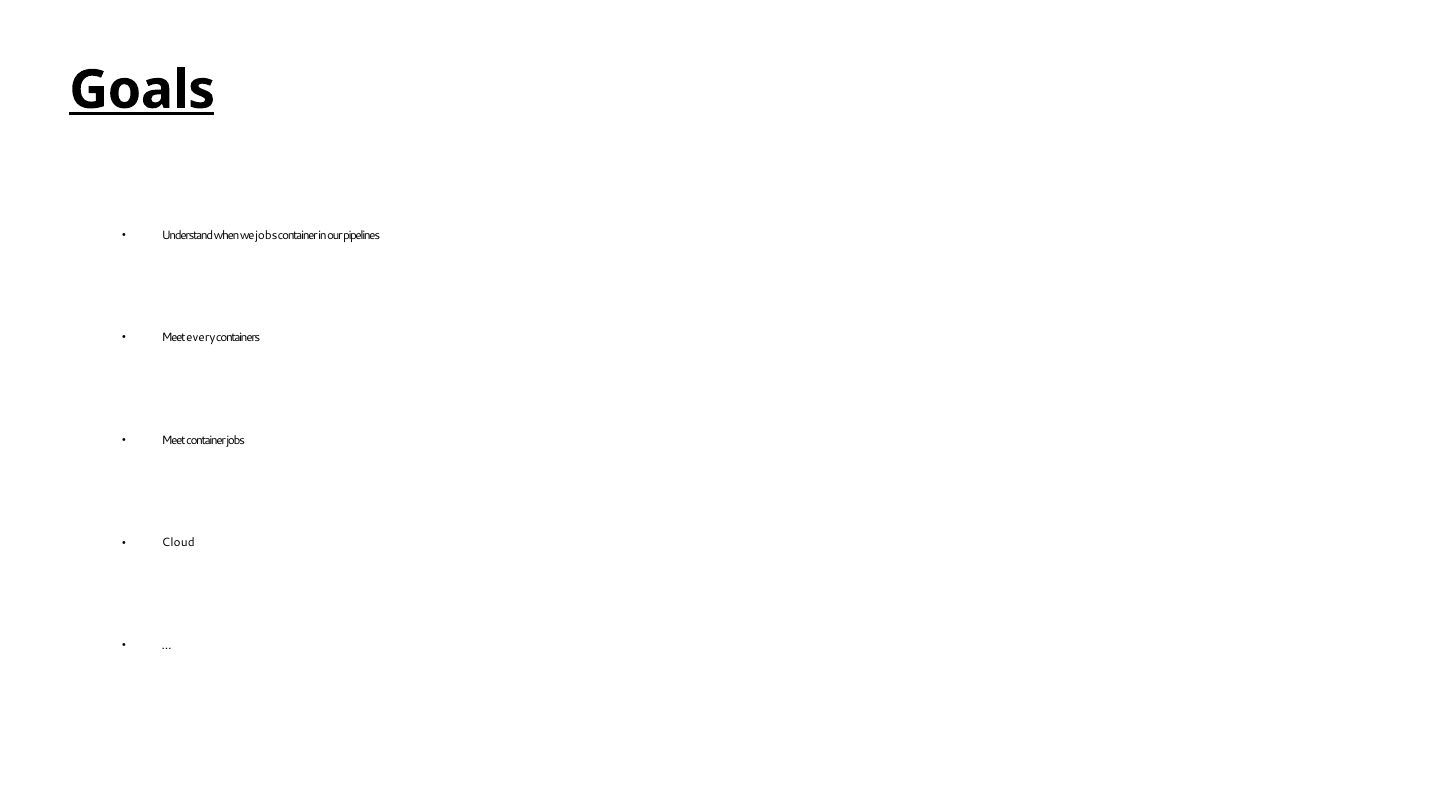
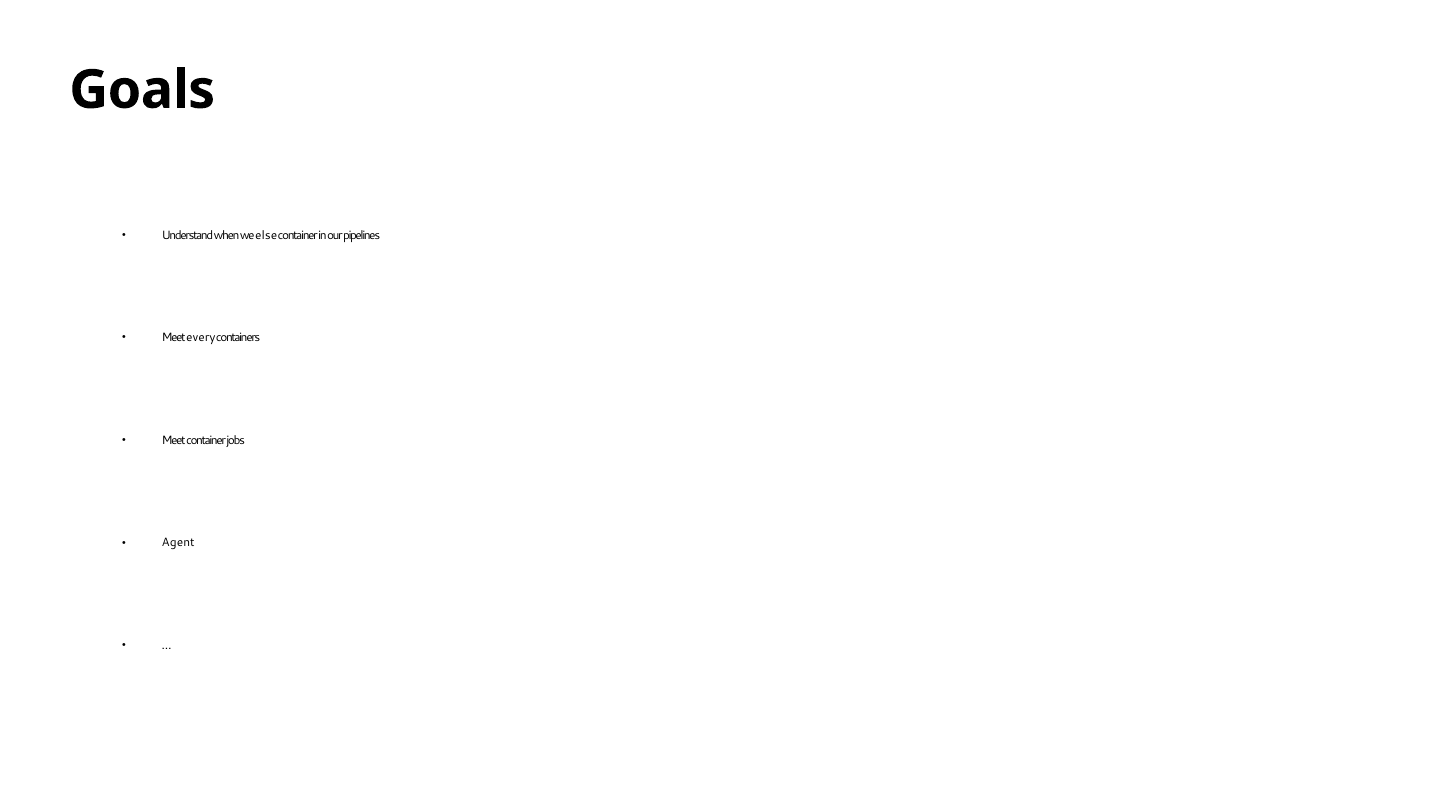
Goals underline: present -> none (142, 90)
we jobs: jobs -> else (266, 235)
Cloud: Cloud -> Agent (178, 543)
